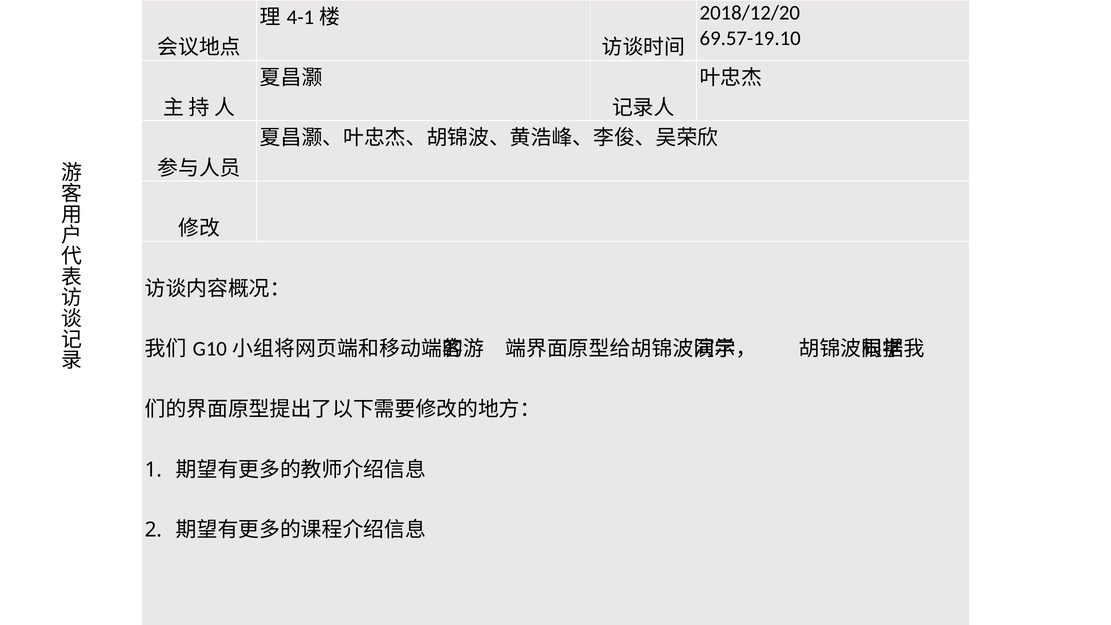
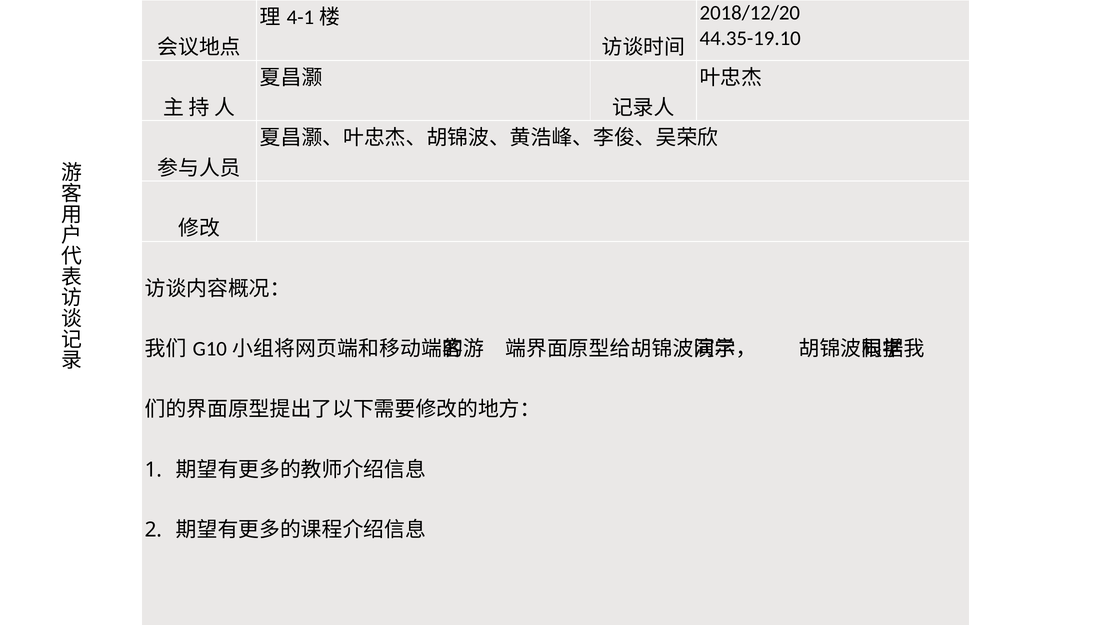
69.57-19.10: 69.57-19.10 -> 44.35-19.10 (750, 38)
